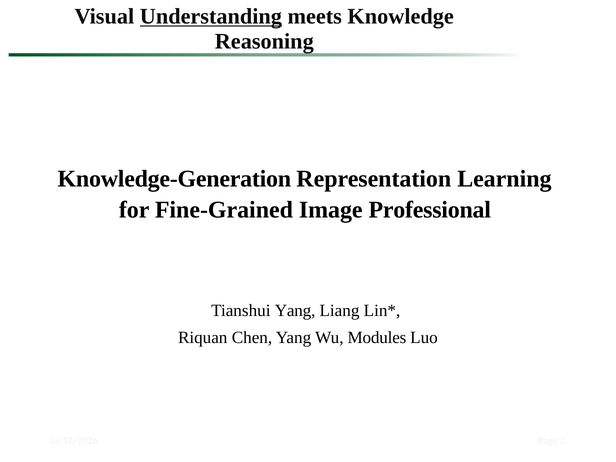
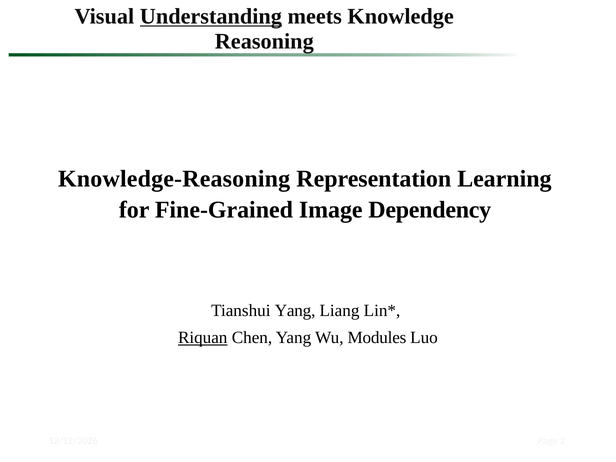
Knowledge-Generation: Knowledge-Generation -> Knowledge-Reasoning (174, 179)
Professional: Professional -> Dependency (430, 210)
Riquan underline: none -> present (203, 338)
